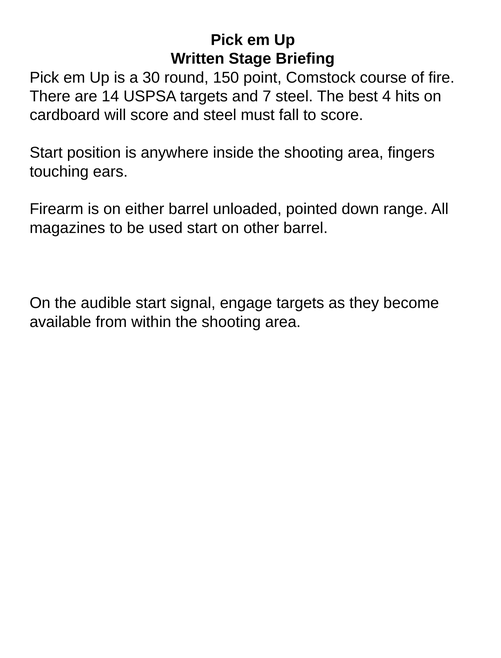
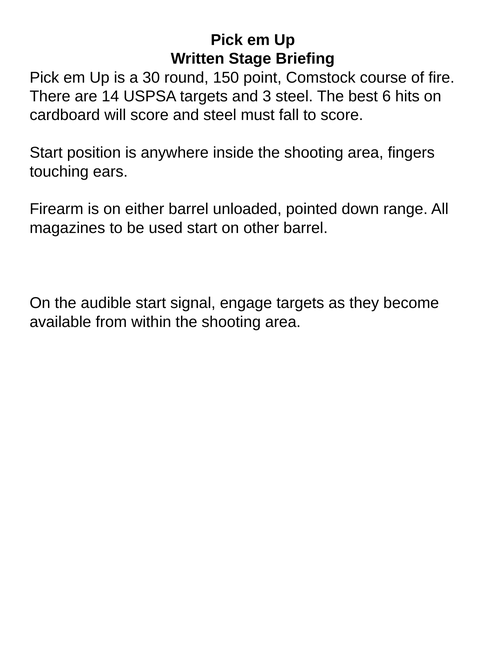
7: 7 -> 3 (267, 96)
4: 4 -> 6 (387, 96)
